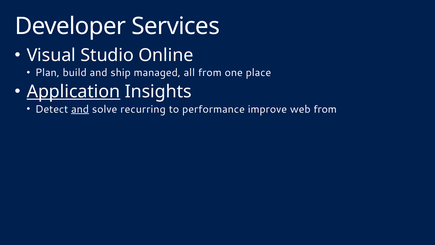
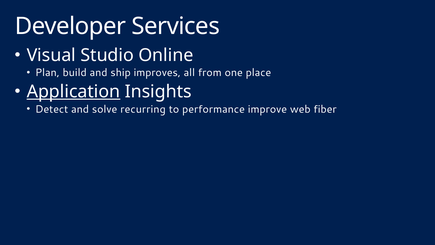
managed: managed -> improves (157, 73)
and underline: present -> none (80, 109)
web from: from -> fiber (325, 109)
